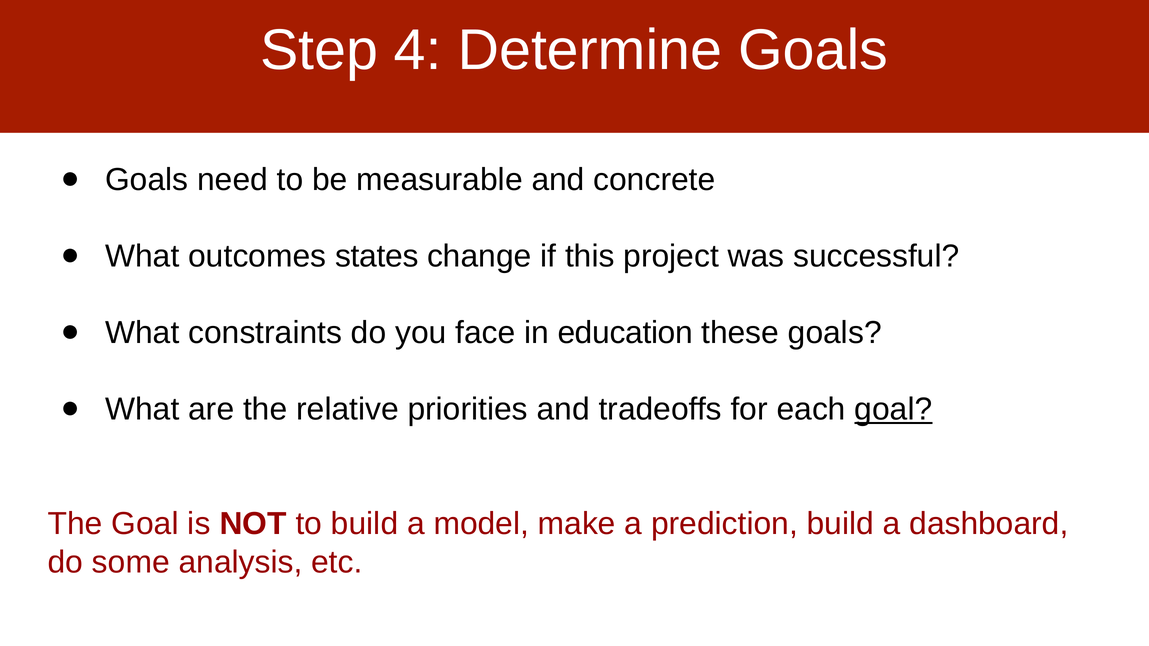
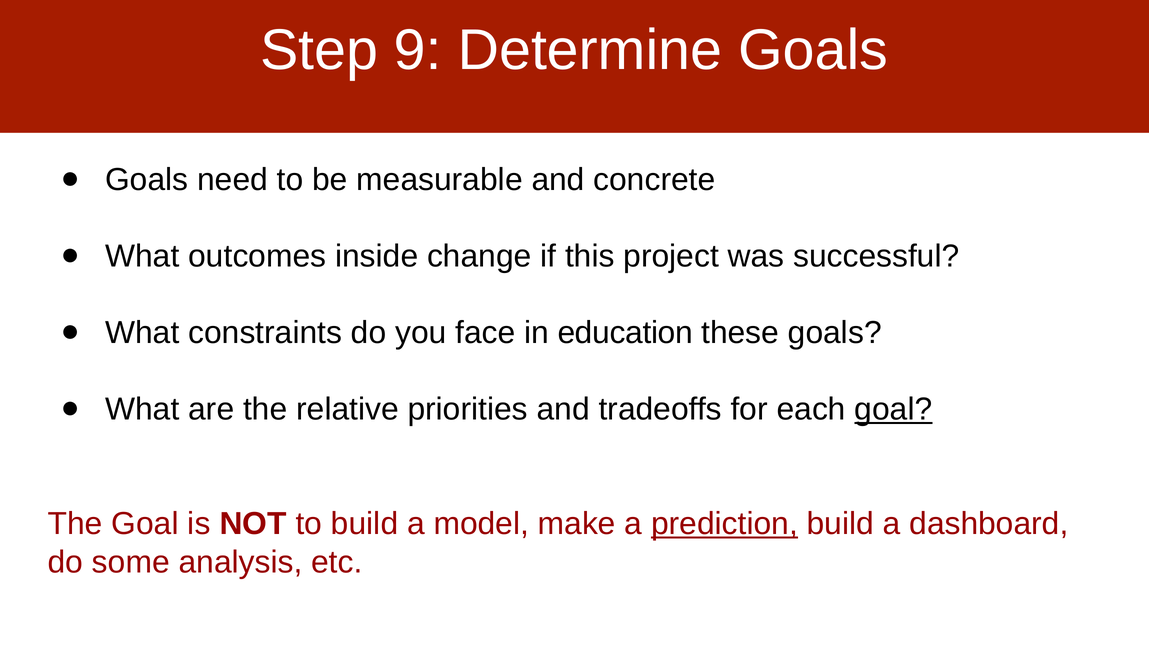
4: 4 -> 9 (418, 50)
states: states -> inside (377, 256)
prediction underline: none -> present (724, 524)
